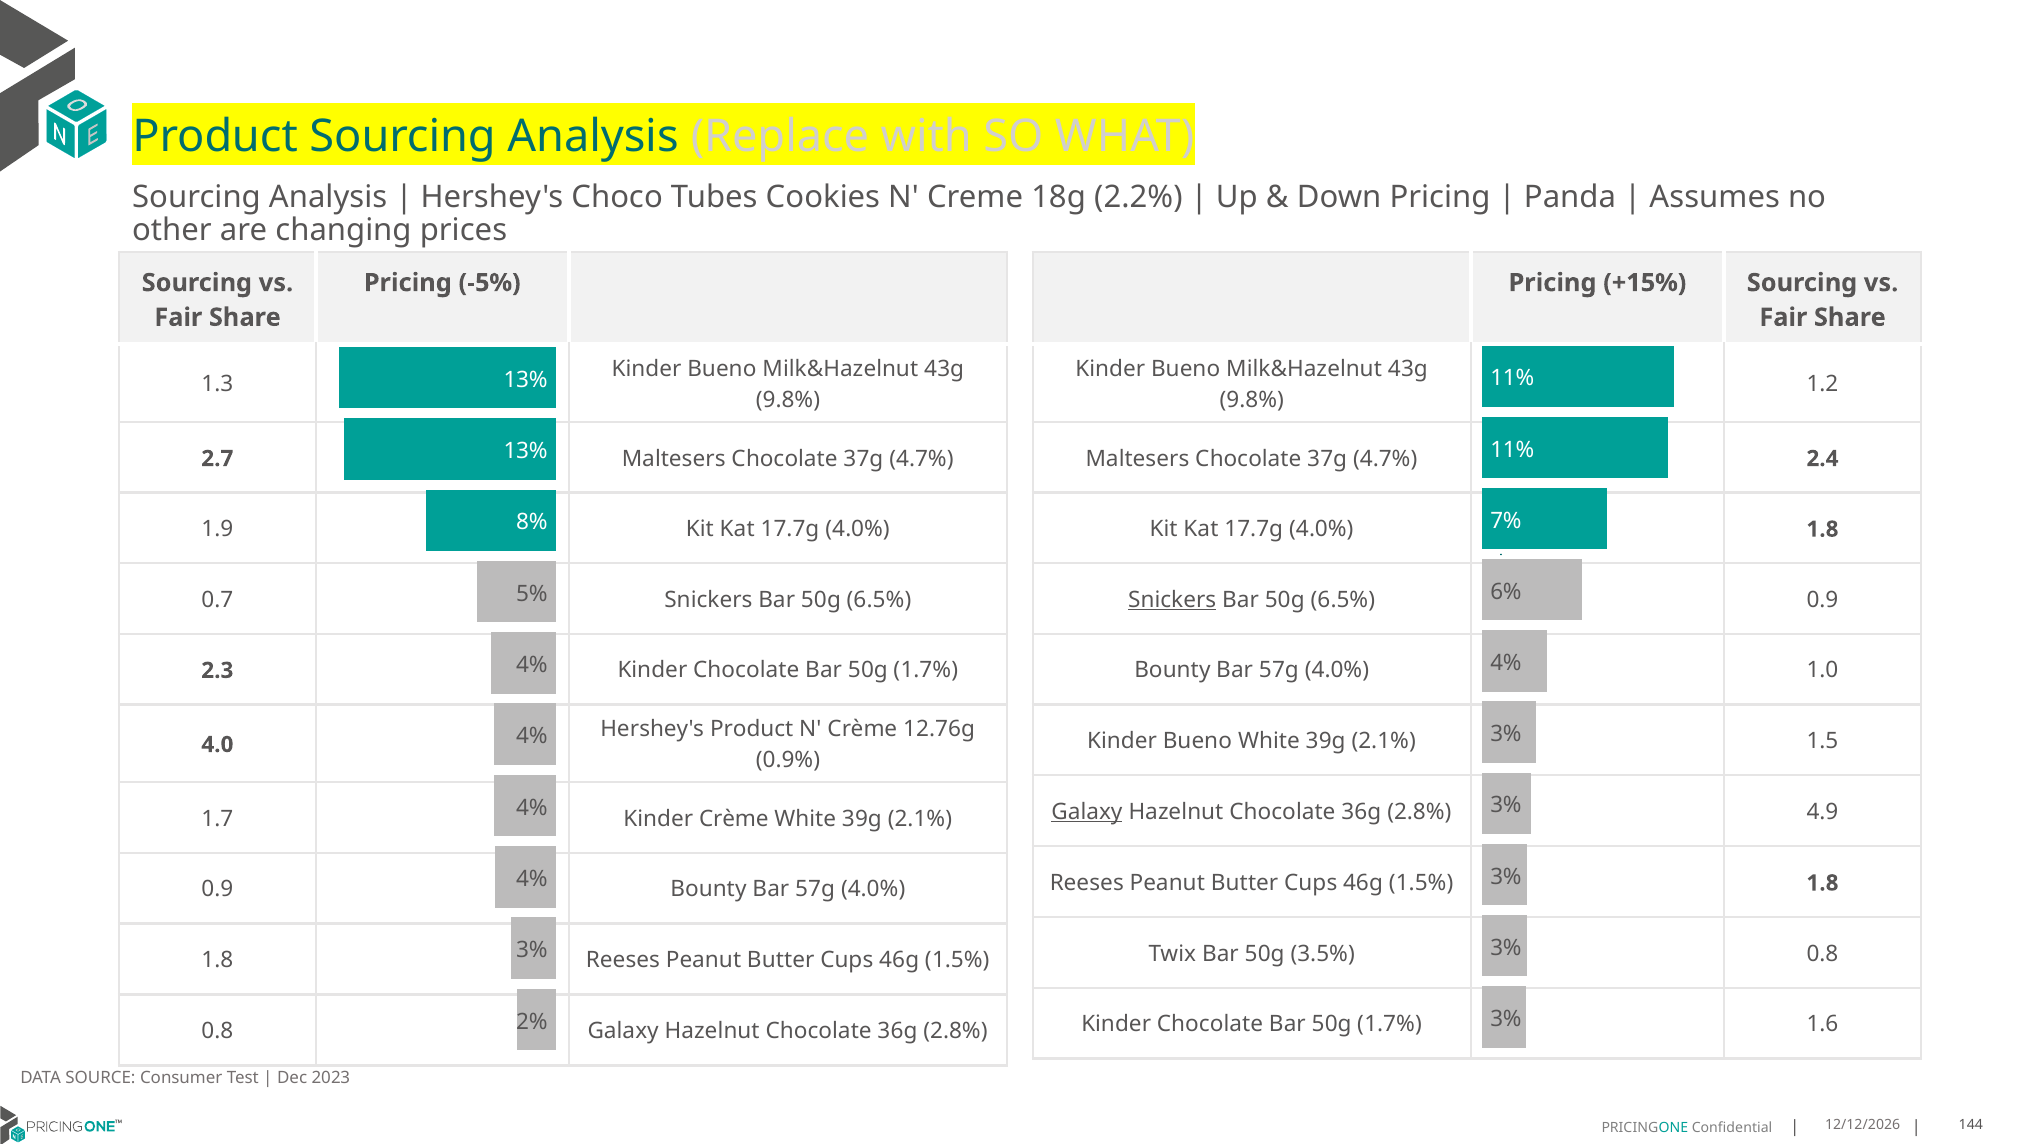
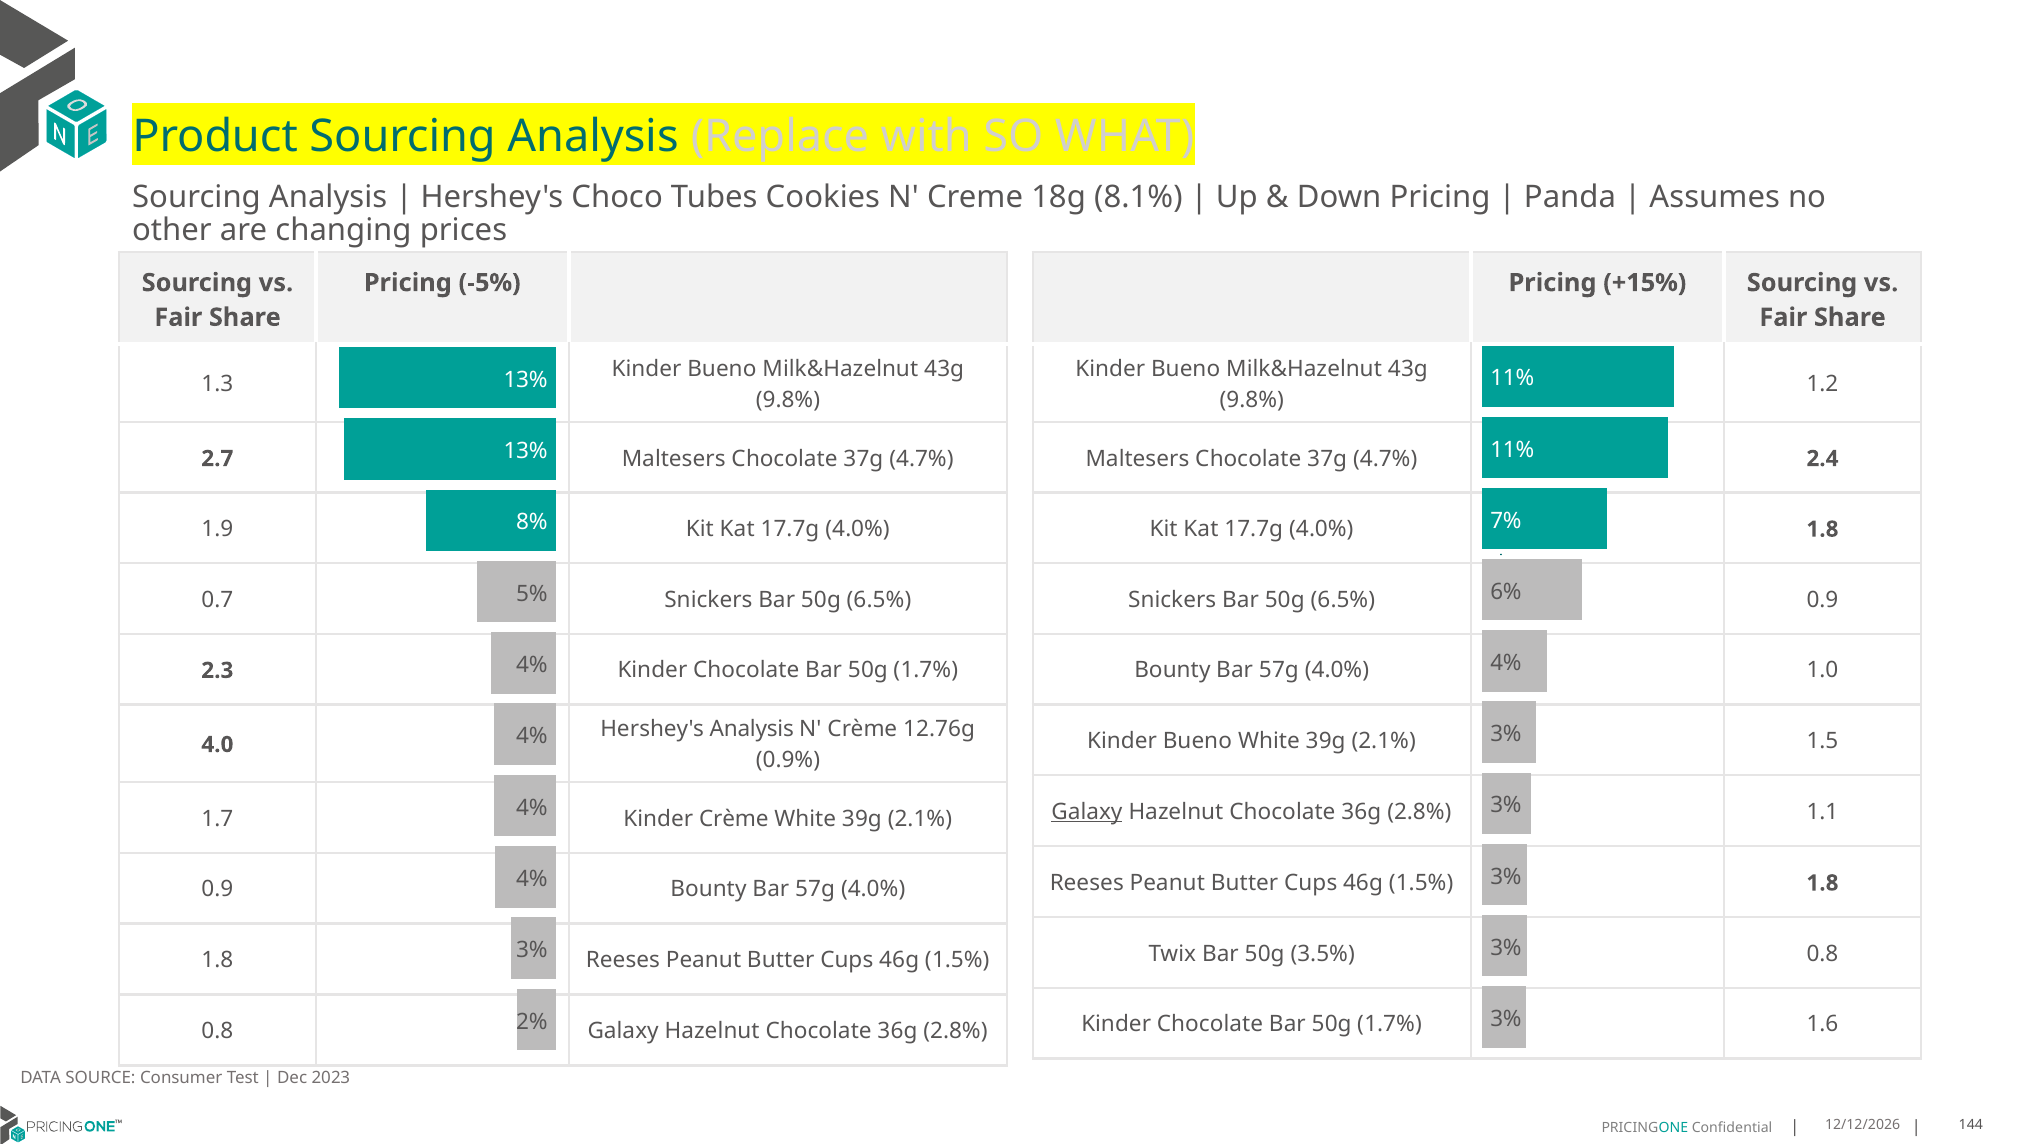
2.2%: 2.2% -> 8.1% (1138, 197)
Snickers underline: present -> none (1172, 600)
Hershey's Product: Product -> Analysis (752, 729)
4.9: 4.9 -> 1.1 (1822, 812)
